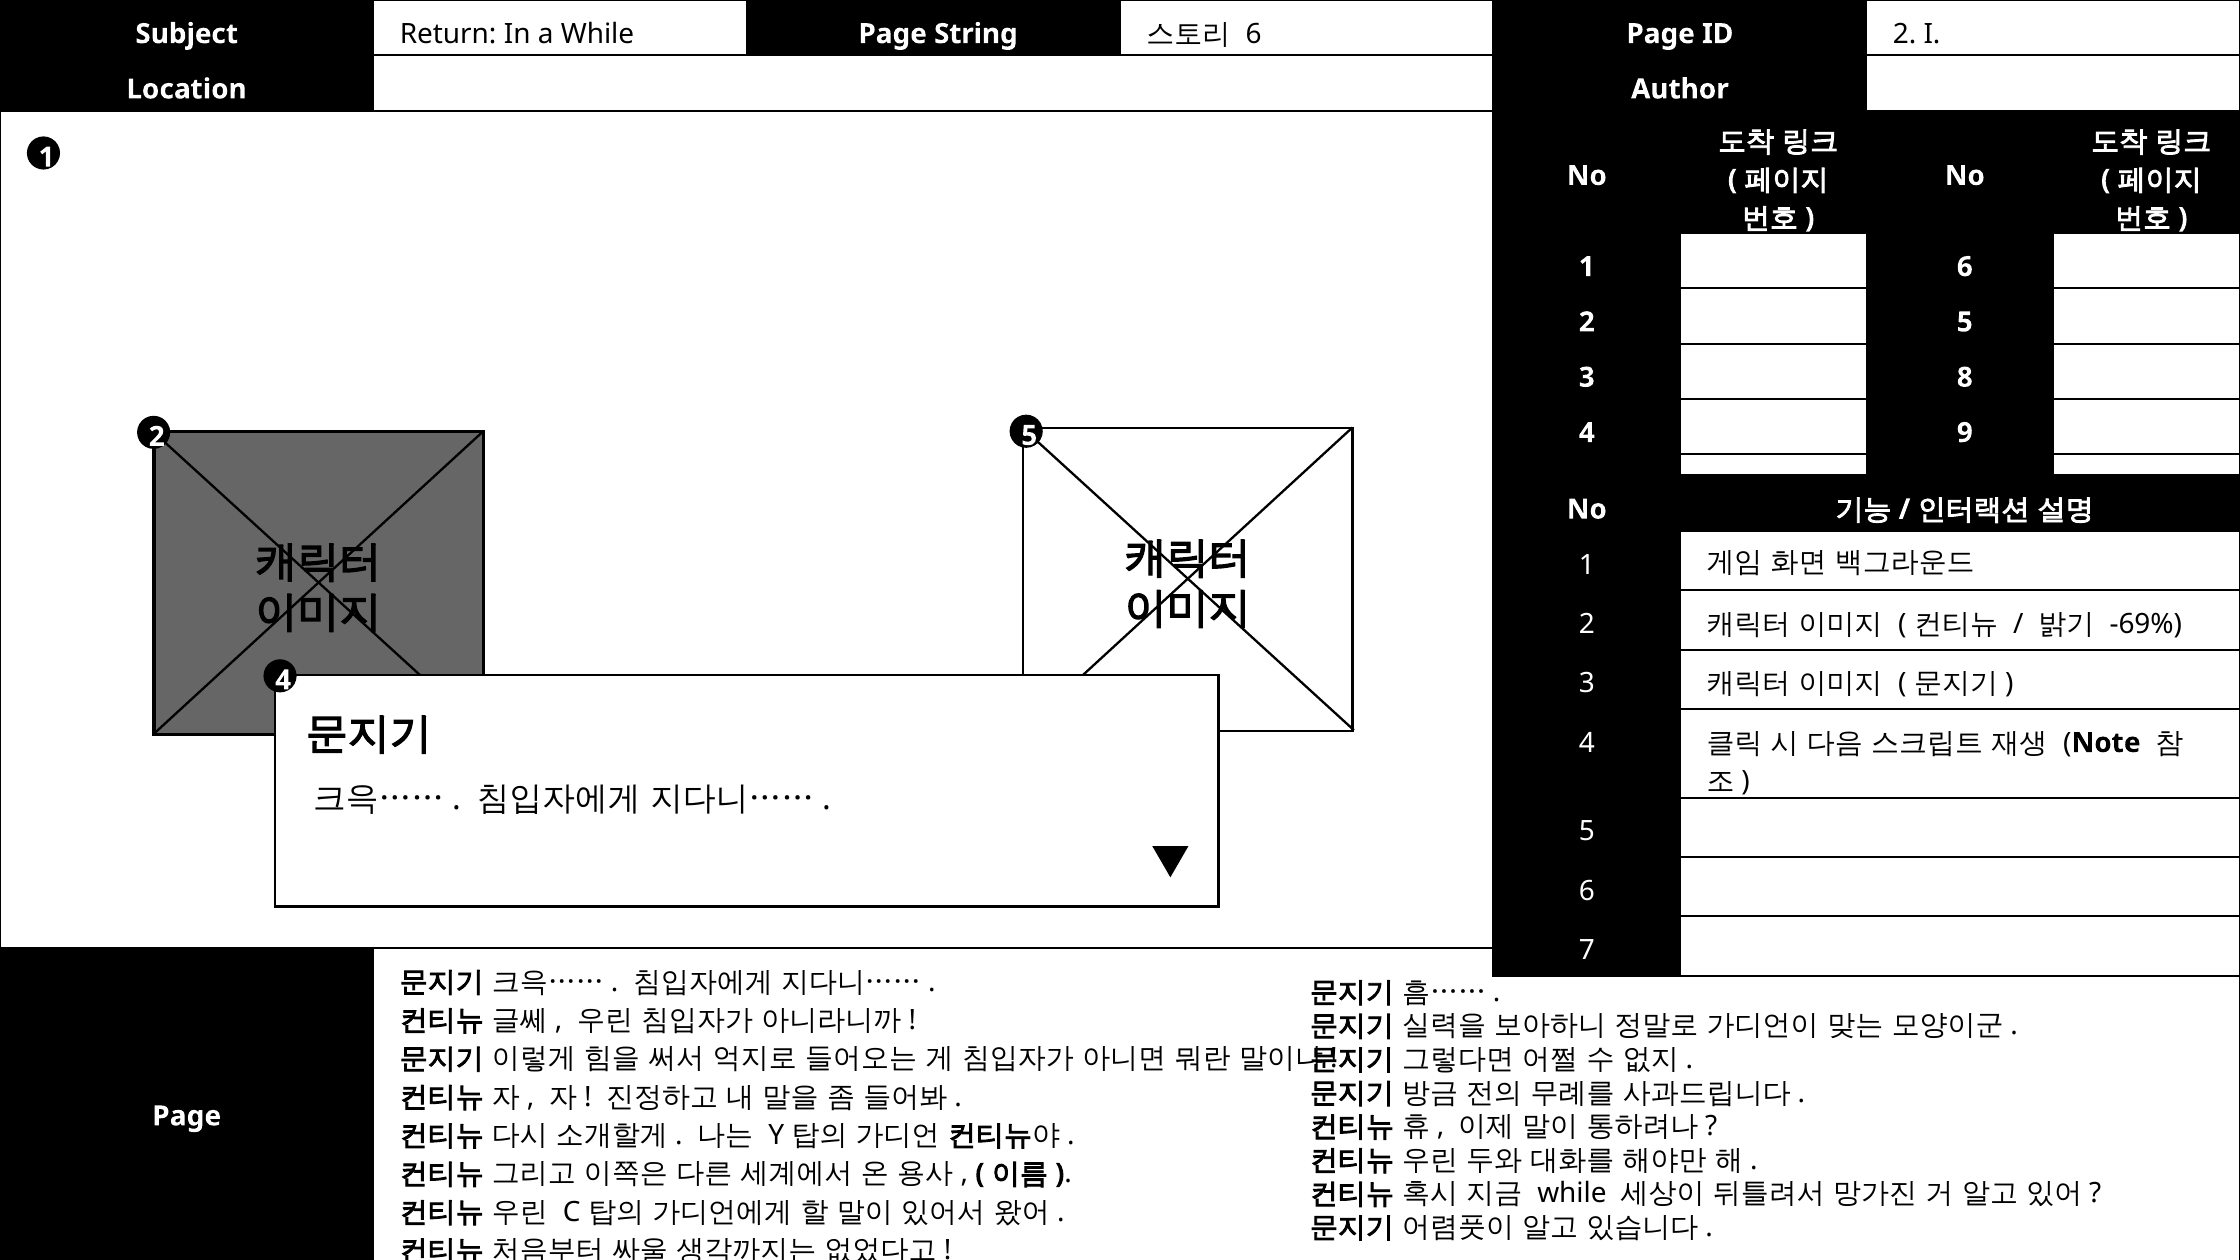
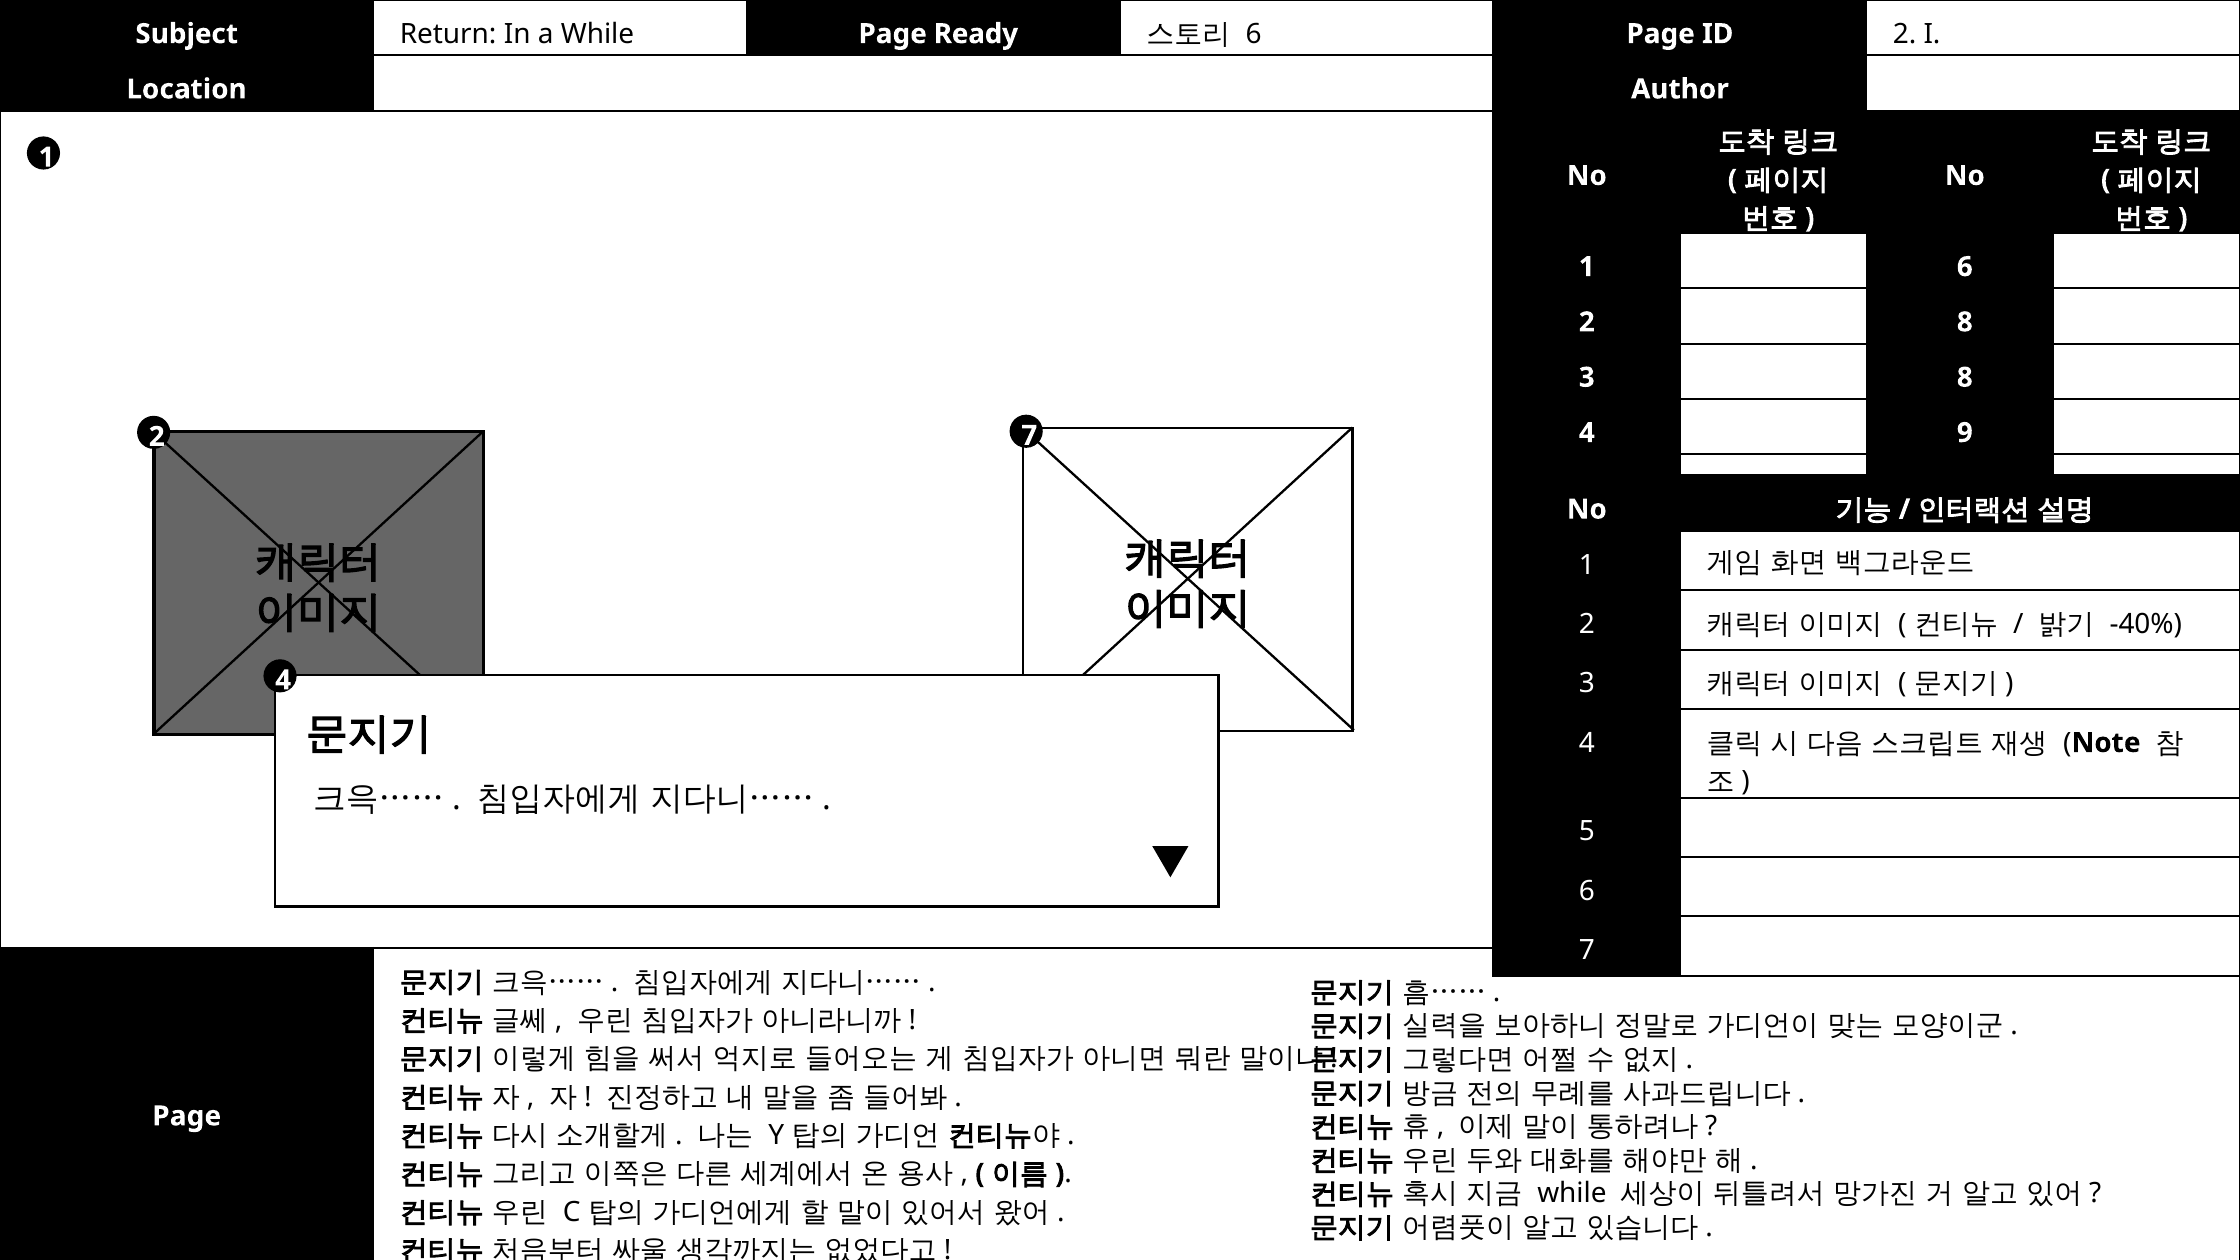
String: String -> Ready (976, 34)
5: 5 -> 8 (1965, 322)
5: 5 -> 7 (1029, 436)
-69%: -69% -> -40% (2146, 624)
